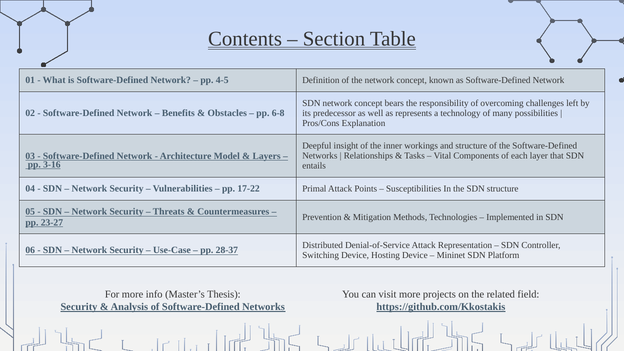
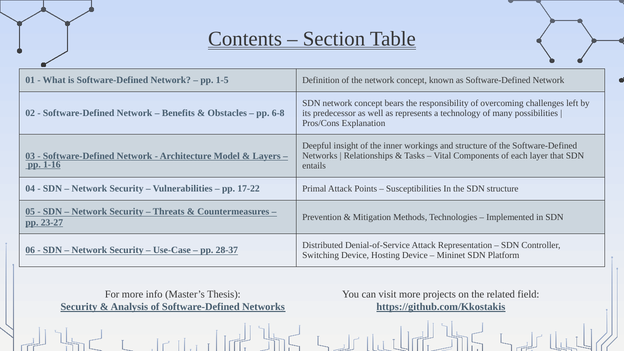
4-5: 4-5 -> 1-5 (222, 80)
3-16: 3-16 -> 1-16 (52, 164)
